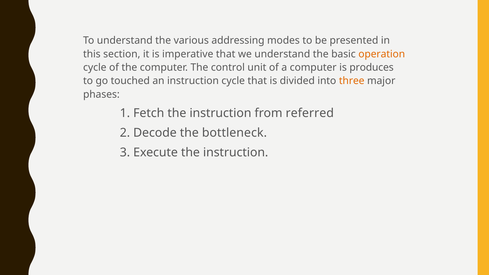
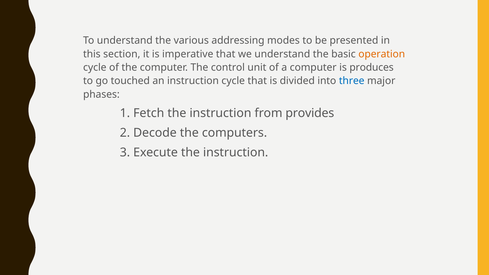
three colour: orange -> blue (352, 81)
referred: referred -> provides (310, 113)
bottleneck: bottleneck -> computers (235, 133)
